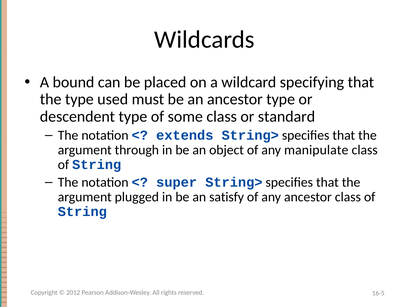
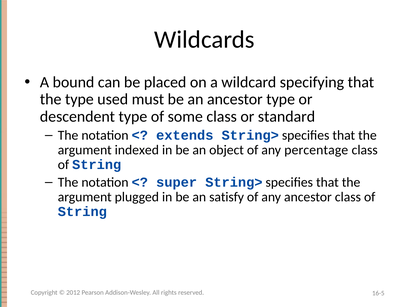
through: through -> indexed (137, 150)
manipulate: manipulate -> percentage (316, 150)
